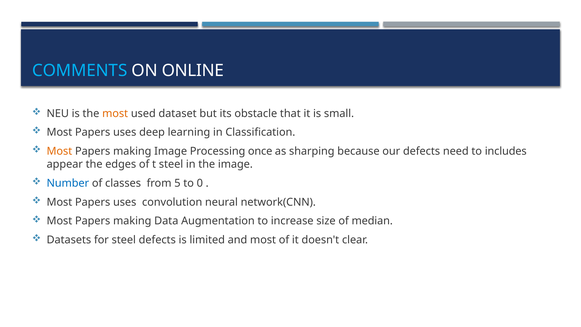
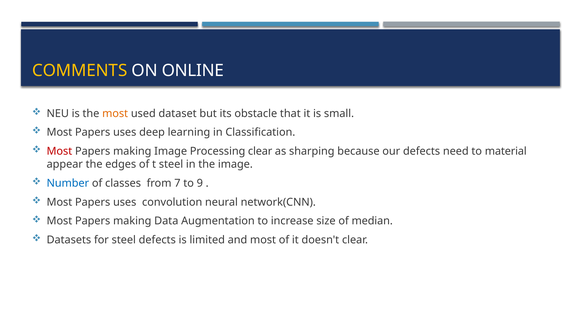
COMMENTS colour: light blue -> yellow (80, 71)
Most colour: orange -> red (59, 151)
Processing once: once -> clear (260, 151)
includes: includes -> material (506, 151)
5: 5 -> 7 (177, 183)
0: 0 -> 9 (200, 183)
